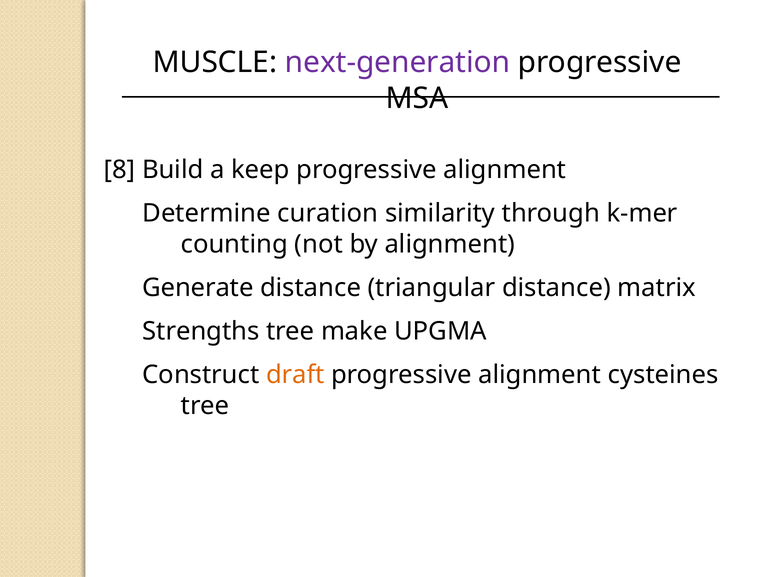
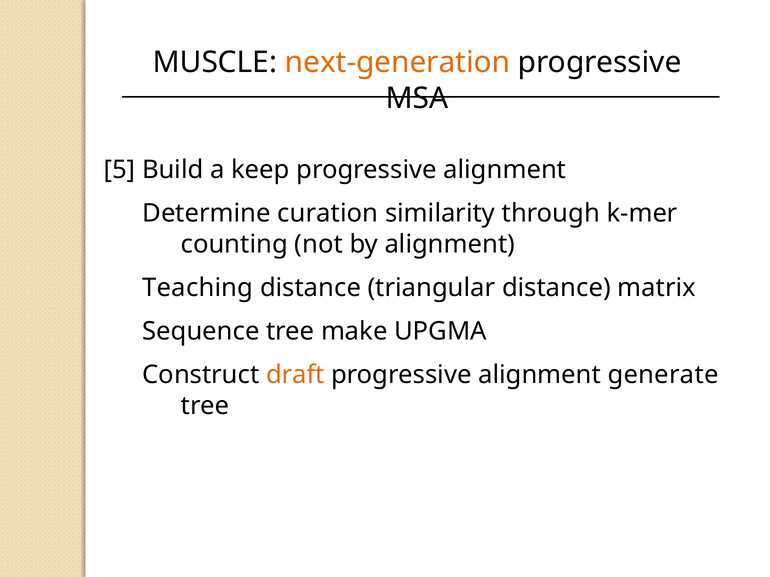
next-generation colour: purple -> orange (398, 62)
8: 8 -> 5 (120, 170)
Generate: Generate -> Teaching (198, 288)
Strengths: Strengths -> Sequence (201, 332)
cysteines: cysteines -> generate (663, 375)
